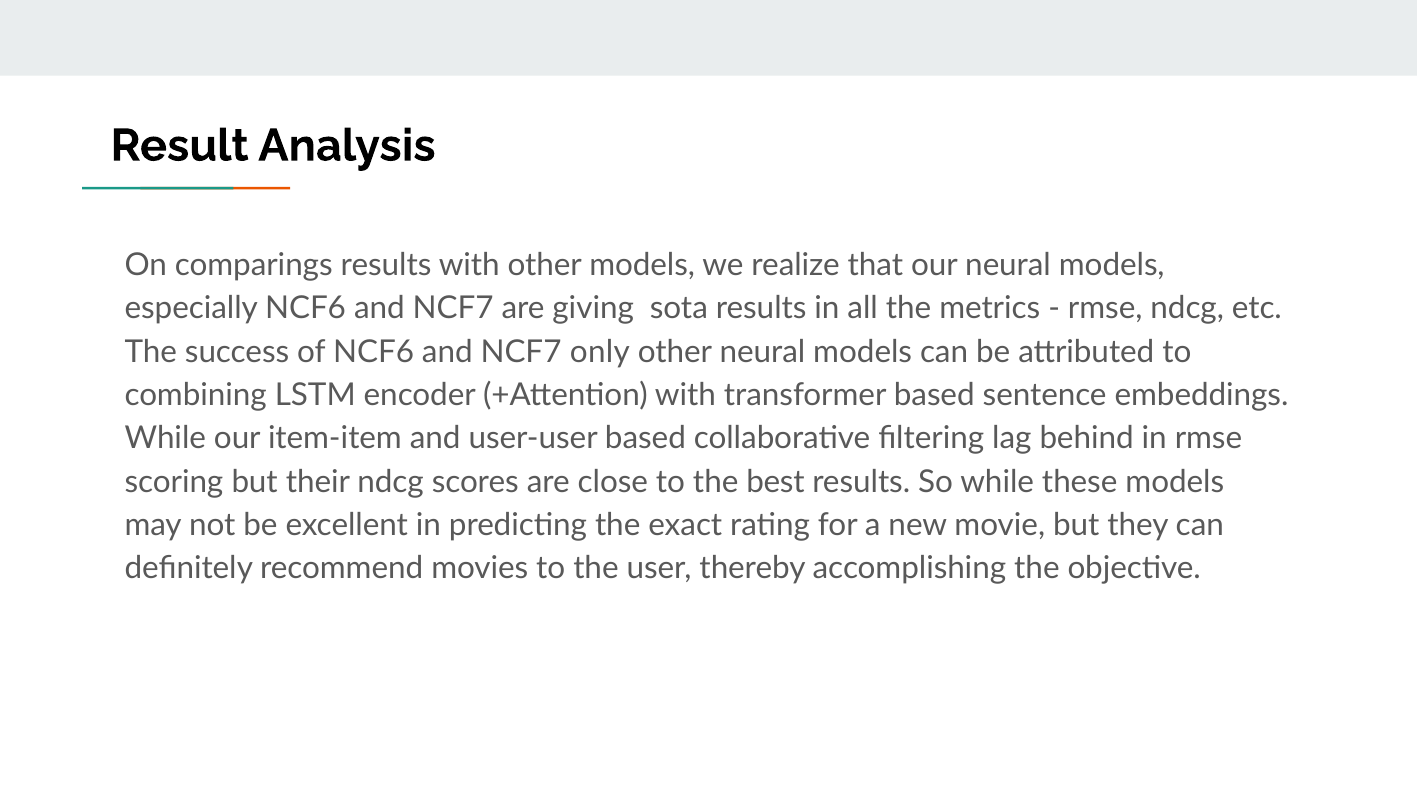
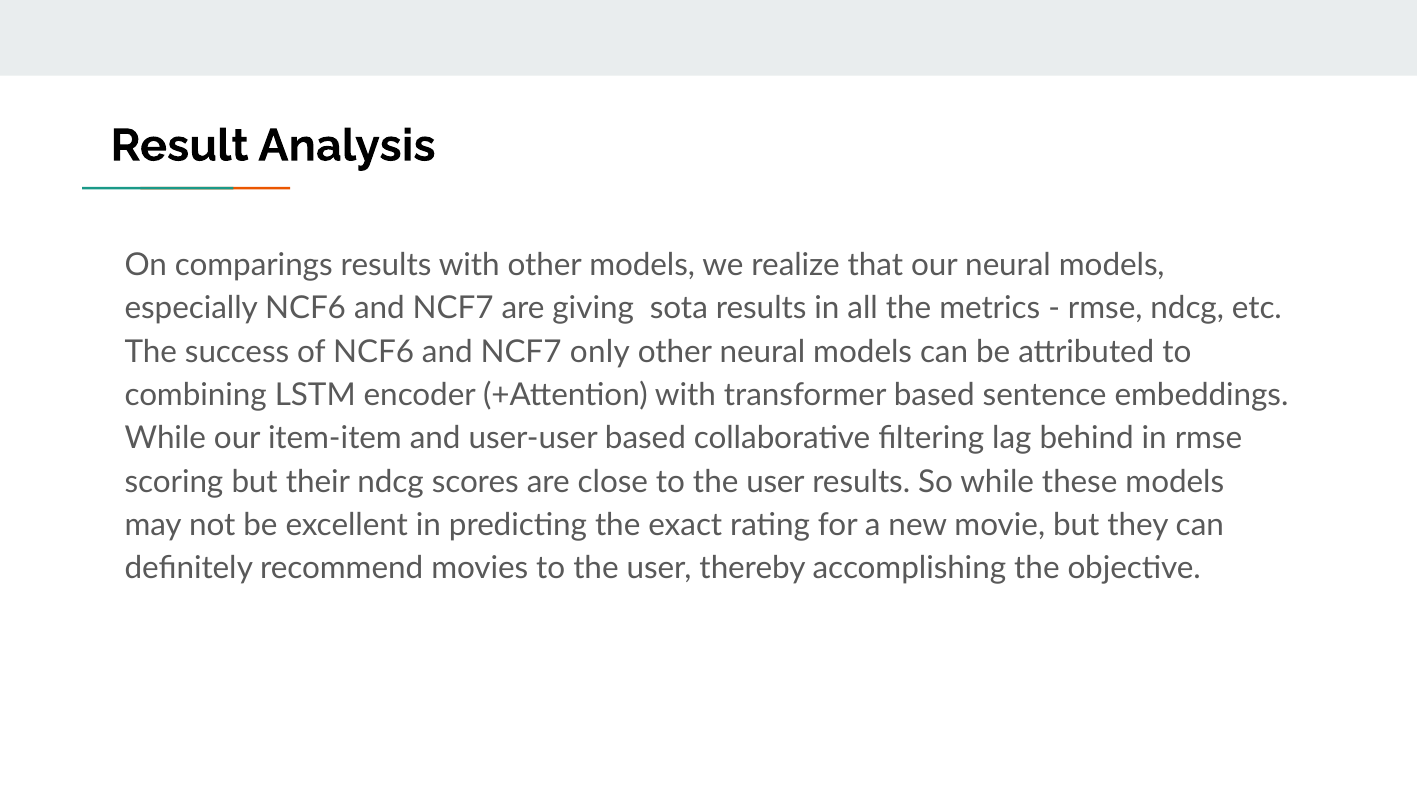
close to the best: best -> user (775, 482)
